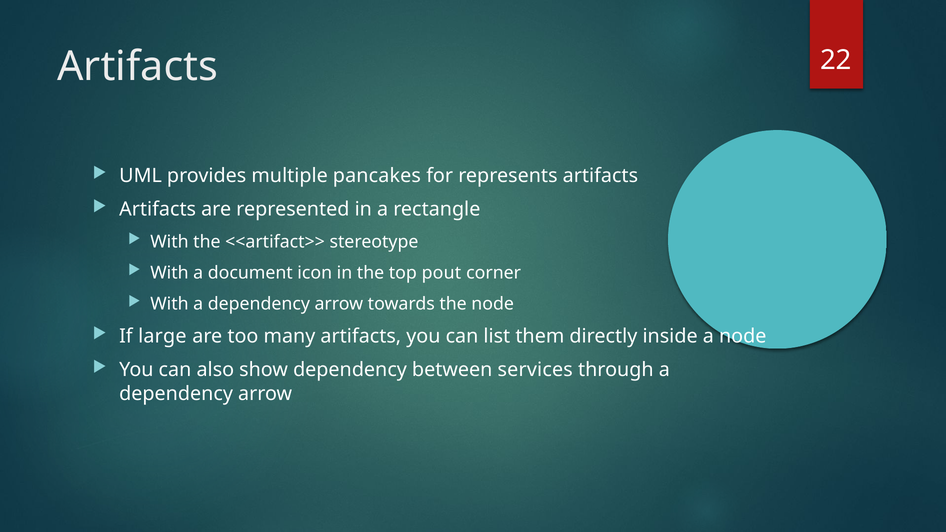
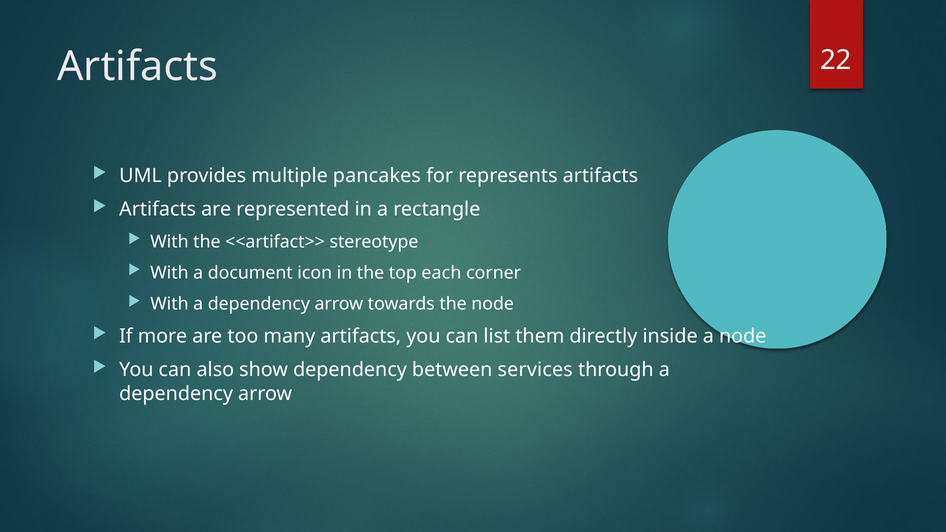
pout: pout -> each (441, 273)
large: large -> more (162, 336)
